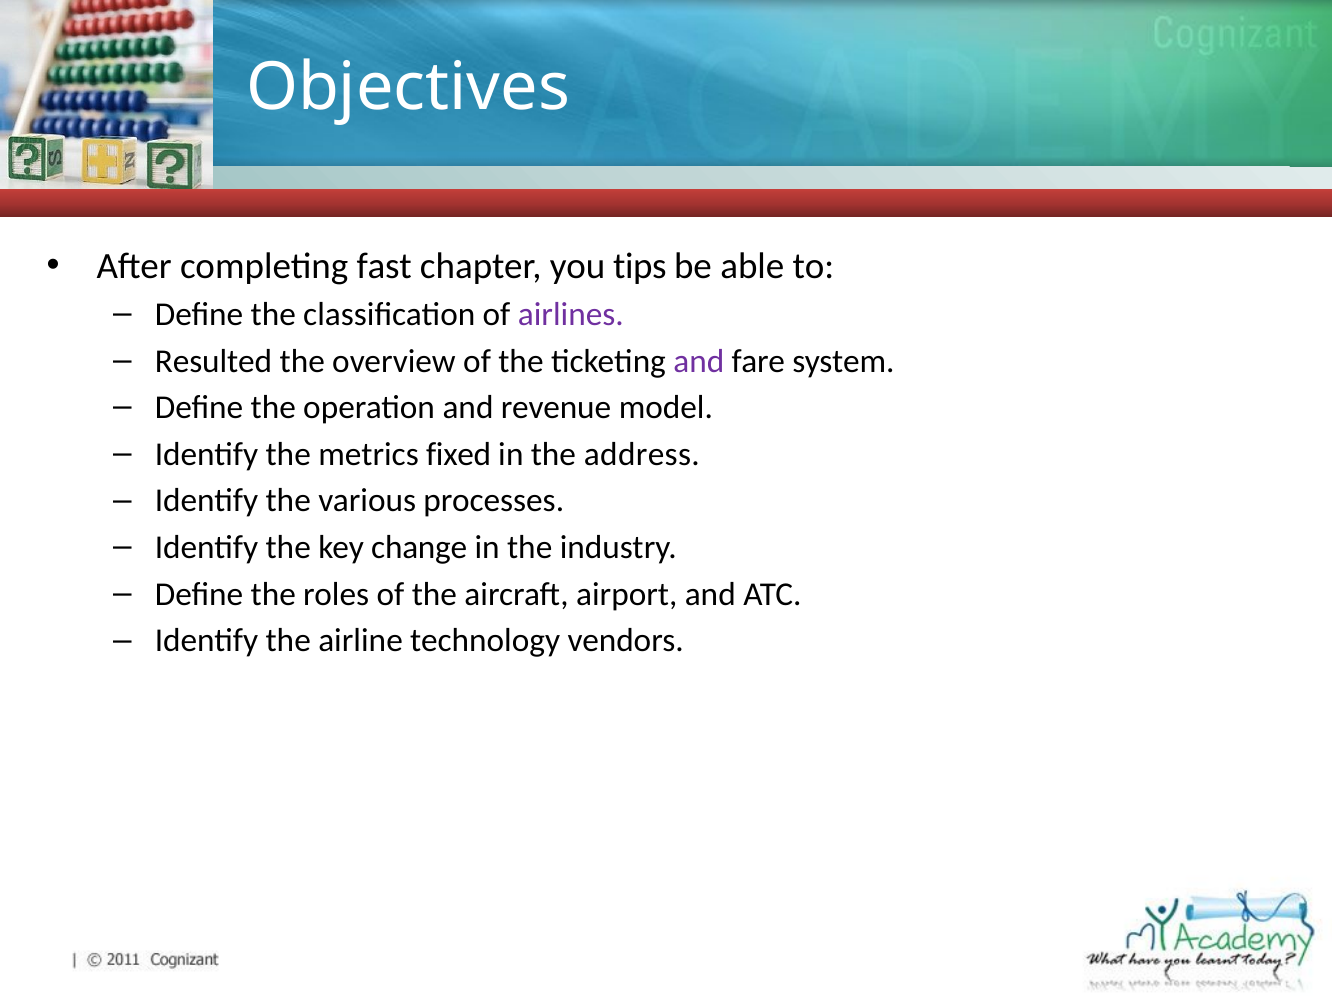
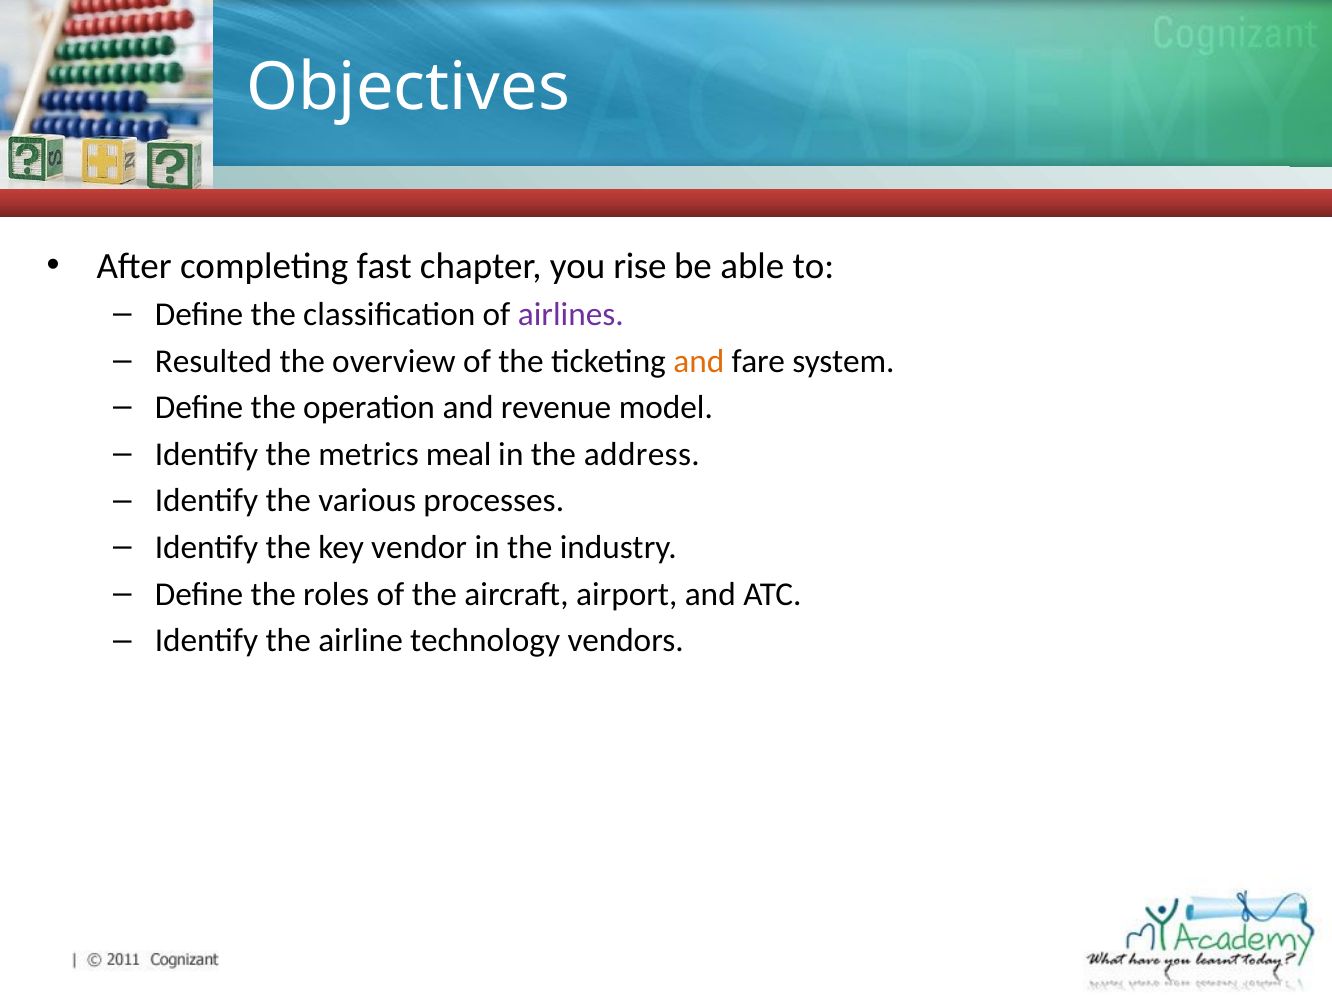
tips: tips -> rise (640, 266)
and colour: purple -> orange (699, 361)
fixed: fixed -> meal (459, 454)
change: change -> vendor (419, 548)
